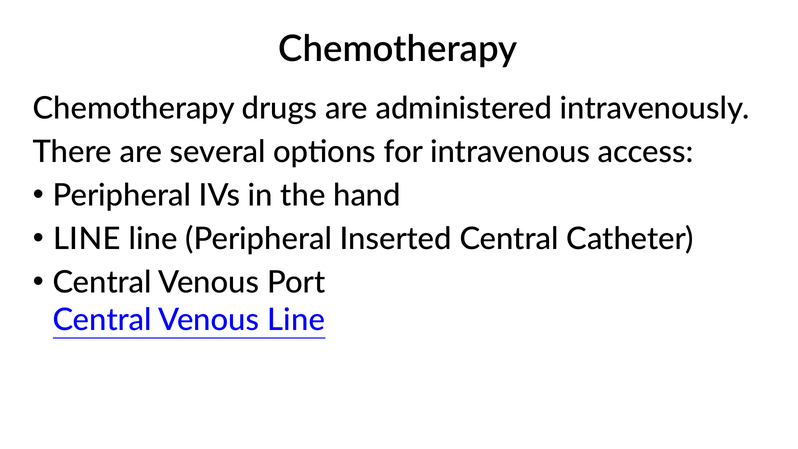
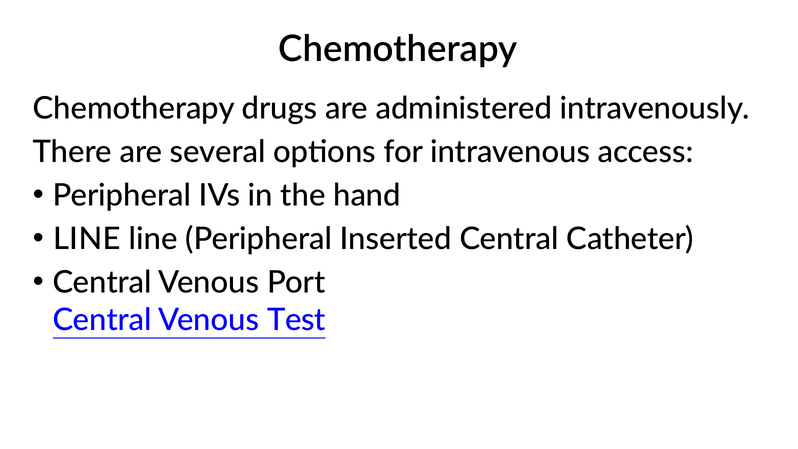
Venous Line: Line -> Test (296, 320)
